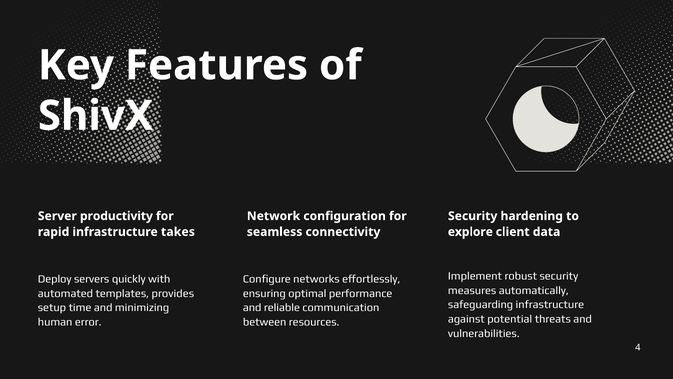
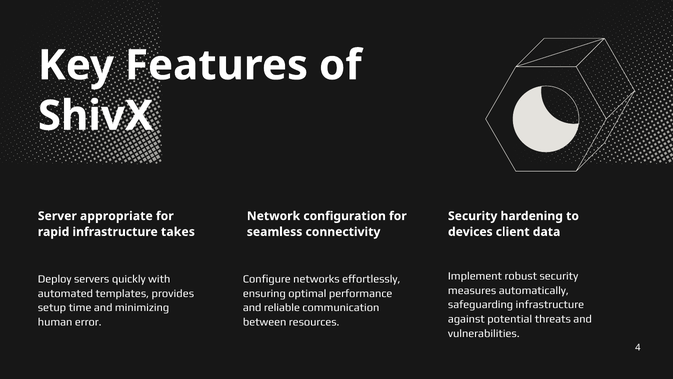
productivity: productivity -> appropriate (116, 216)
explore: explore -> devices (470, 232)
